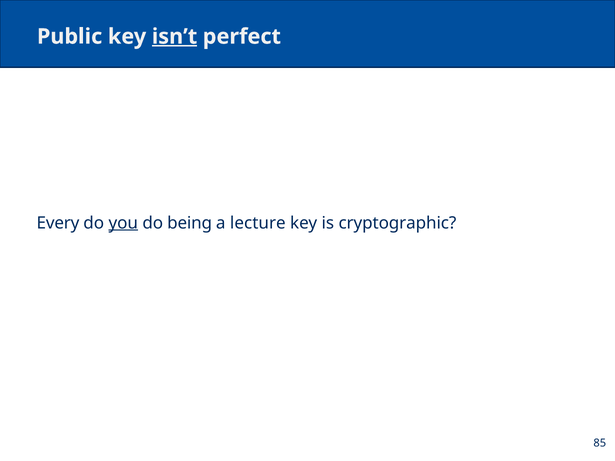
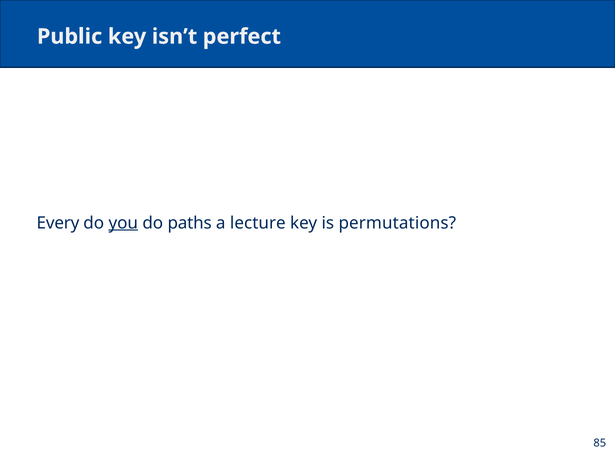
isn’t underline: present -> none (174, 37)
being: being -> paths (190, 223)
cryptographic: cryptographic -> permutations (397, 223)
